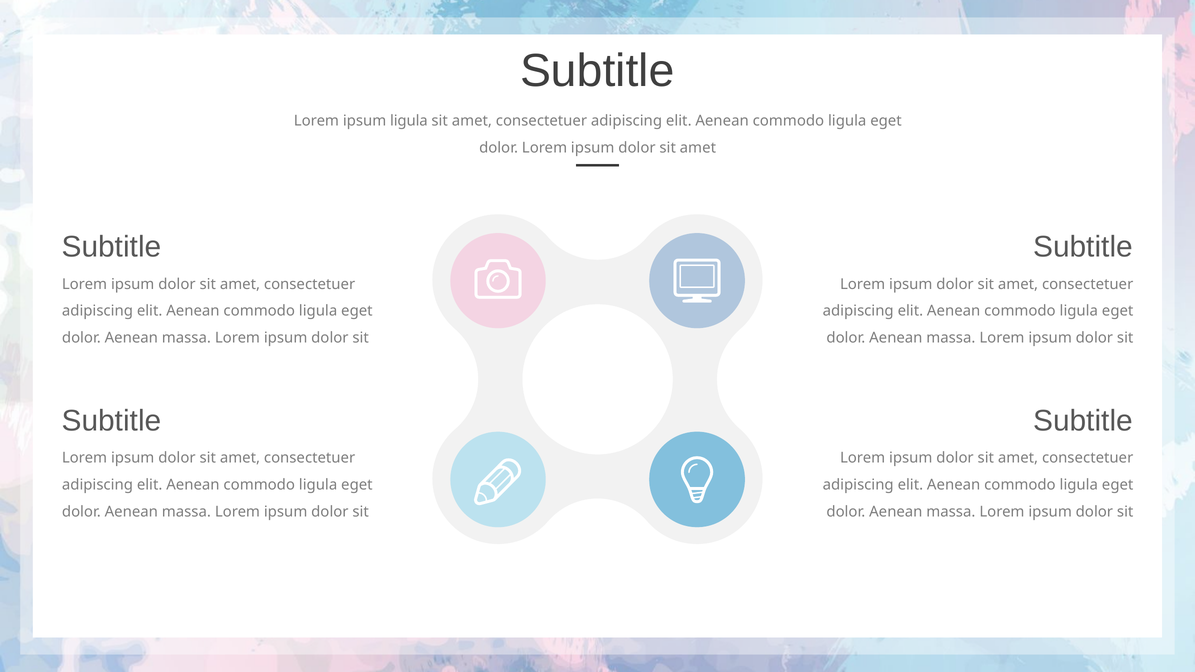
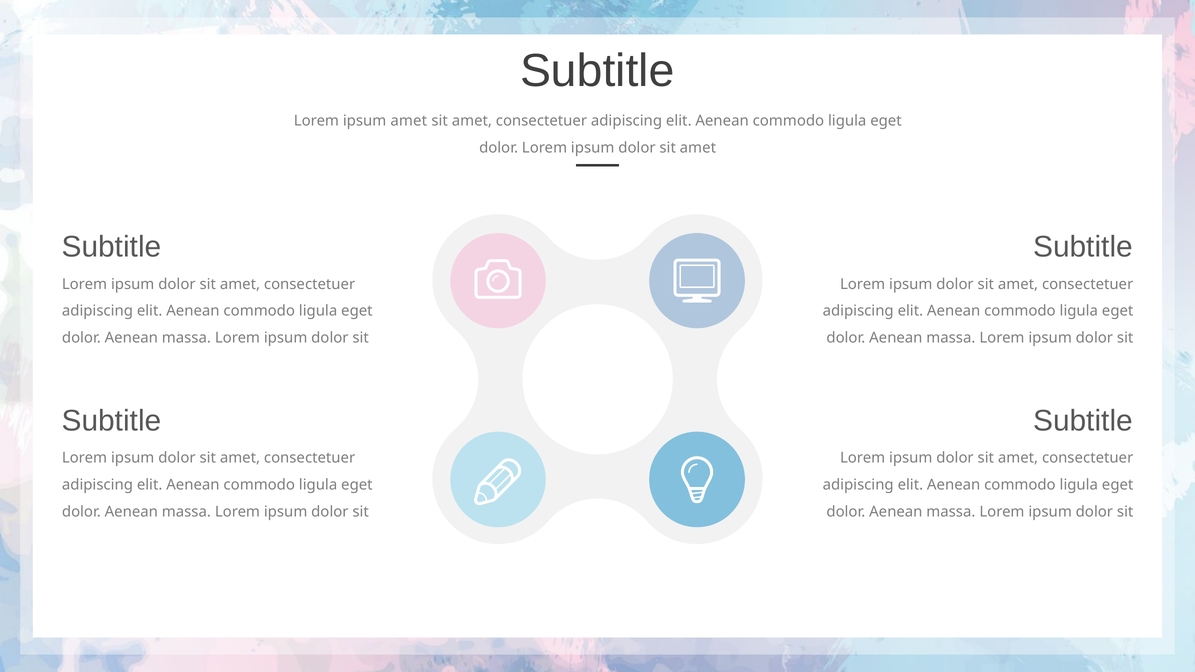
ipsum ligula: ligula -> amet (409, 121)
